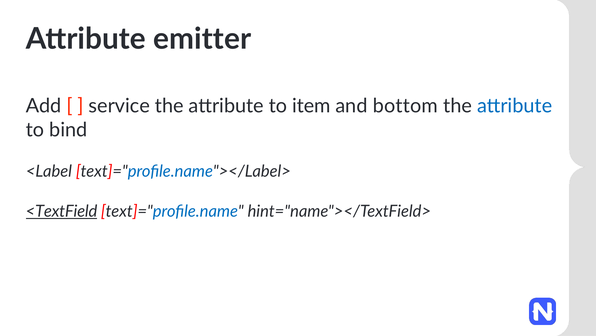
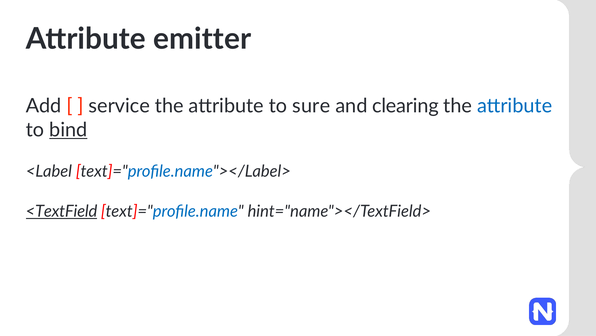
item: item -> sure (311, 106)
bottom: bottom -> clearing (405, 106)
bind underline: none -> present (68, 130)
